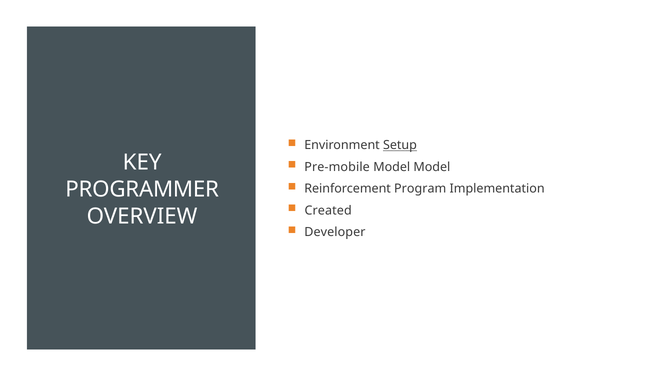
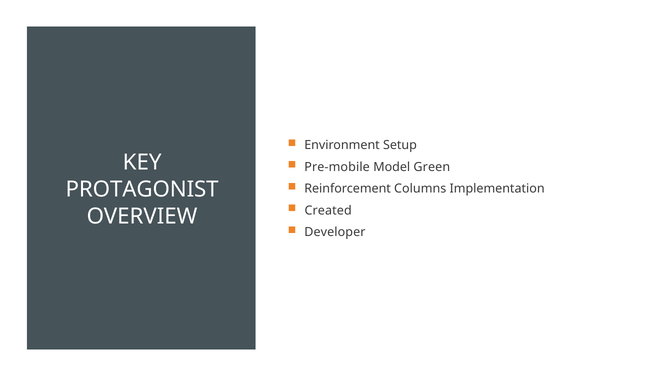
Setup underline: present -> none (400, 145)
Model Model: Model -> Green (432, 167)
Program: Program -> Columns (420, 189)
PROGRAMMER: PROGRAMMER -> PROTAGONIST (142, 189)
